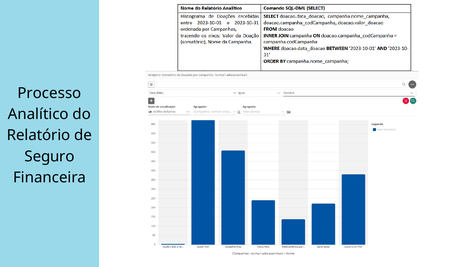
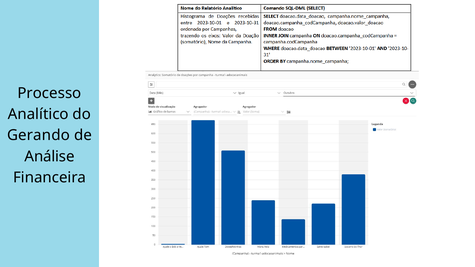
Relatório: Relatório -> Gerando (39, 135)
Seguro: Seguro -> Análise (50, 157)
